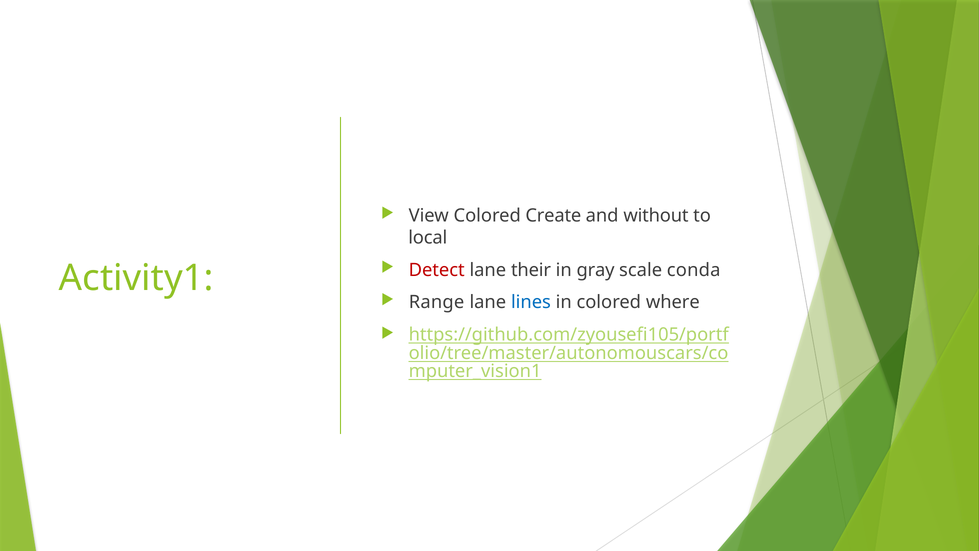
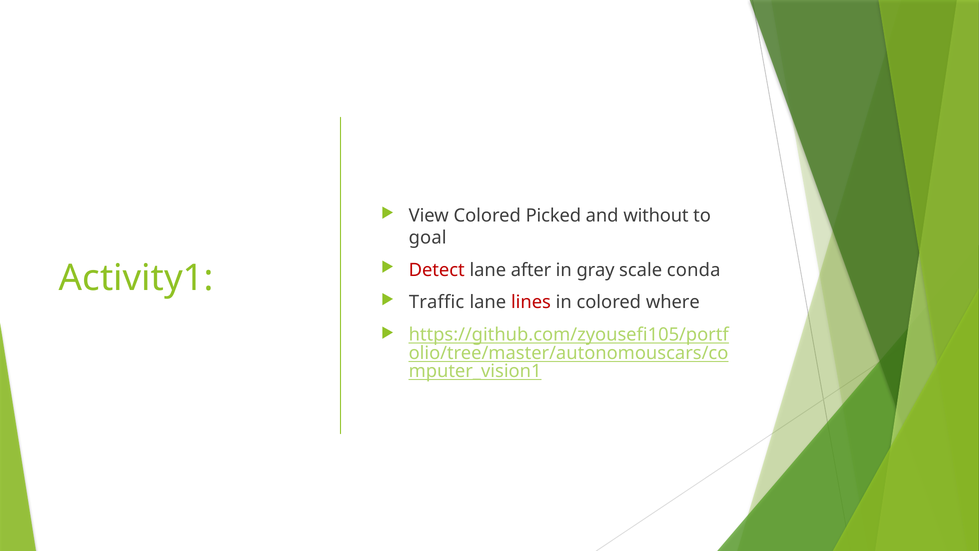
Create: Create -> Picked (553, 216)
local: local -> goal (428, 238)
their: their -> after (531, 270)
Range: Range -> Traffic (437, 302)
lines colour: blue -> red (531, 302)
